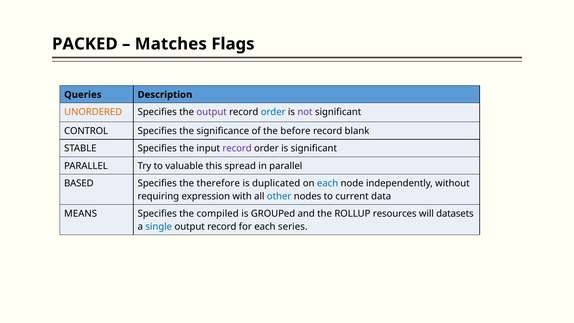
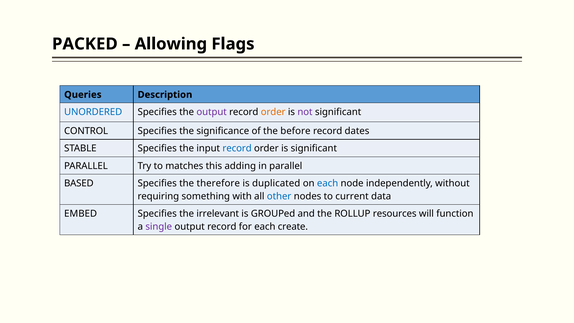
Matches: Matches -> Allowing (171, 44)
UNORDERED colour: orange -> blue (93, 112)
order colour: blue -> orange (273, 112)
blank: blank -> dates (357, 131)
record colour: purple -> blue (237, 148)
valuable: valuable -> matches (184, 166)
spread: spread -> adding (240, 166)
expression: expression -> something (206, 196)
MEANS: MEANS -> EMBED (81, 214)
compiled: compiled -> irrelevant (218, 214)
datasets: datasets -> function (455, 214)
single colour: blue -> purple (159, 227)
series: series -> create (293, 227)
